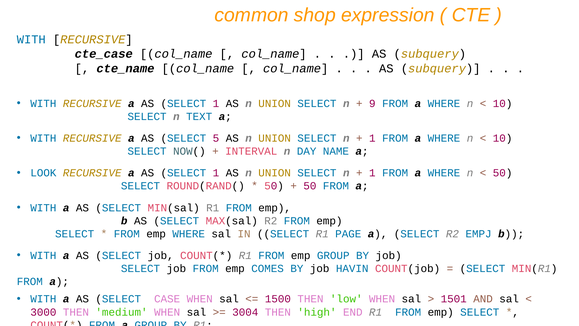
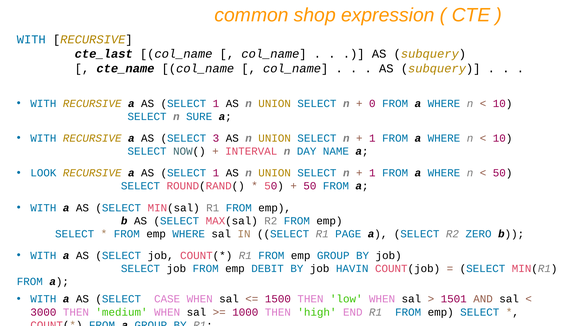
cte_case: cte_case -> cte_last (104, 54)
9: 9 -> 0 (372, 103)
TEXT: TEXT -> SURE (199, 116)
5: 5 -> 3 (216, 138)
EMPJ: EMPJ -> ZERO (479, 234)
COMES: COMES -> DEBIT (268, 268)
3004: 3004 -> 1000 (245, 312)
